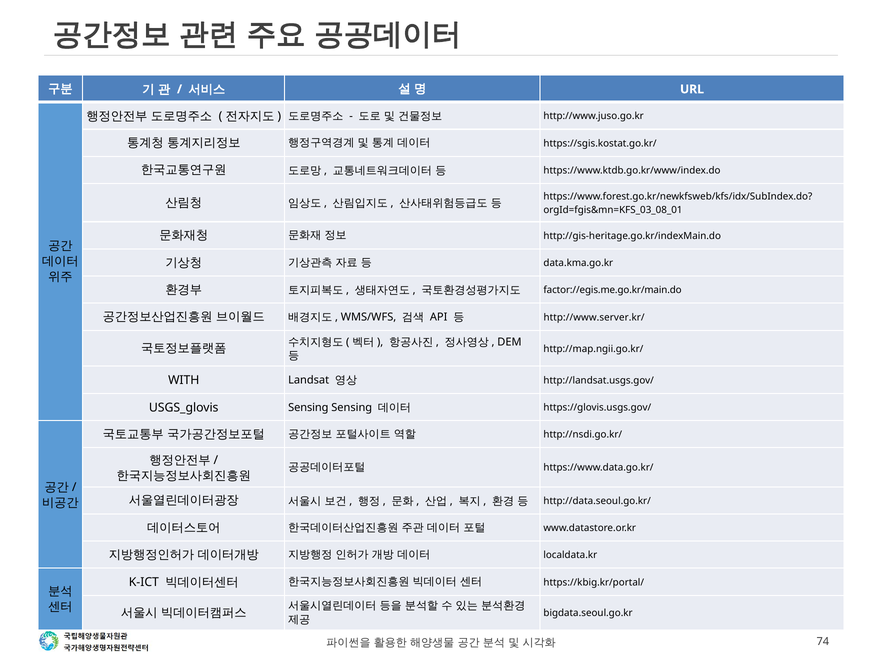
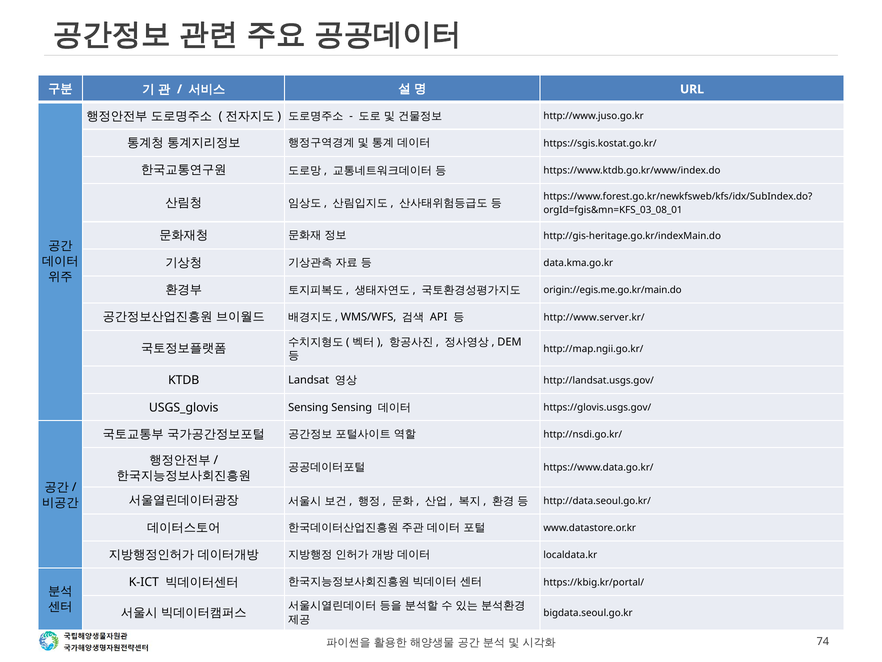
factor://egis.me.go.kr/main.do: factor://egis.me.go.kr/main.do -> origin://egis.me.go.kr/main.do (613, 290)
WITH: WITH -> KTDB (184, 380)
